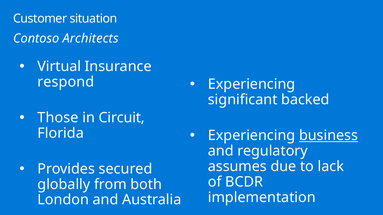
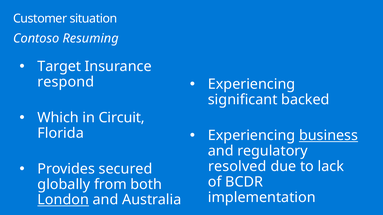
Architects: Architects -> Resuming (91, 39)
Virtual: Virtual -> Target (59, 66)
Those: Those -> Which (58, 118)
assumes: assumes -> resolved (237, 167)
London underline: none -> present (63, 200)
